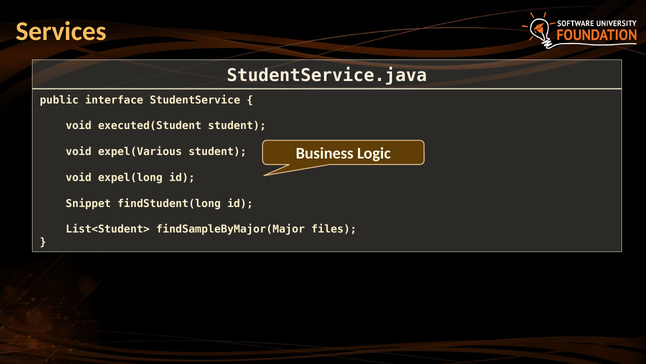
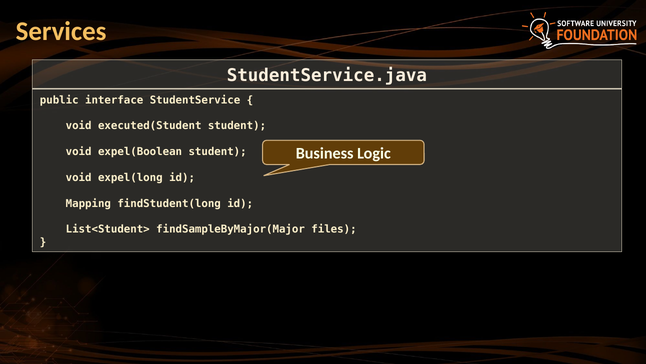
expel(Various: expel(Various -> expel(Boolean (140, 152)
Snippet: Snippet -> Mapping (88, 203)
